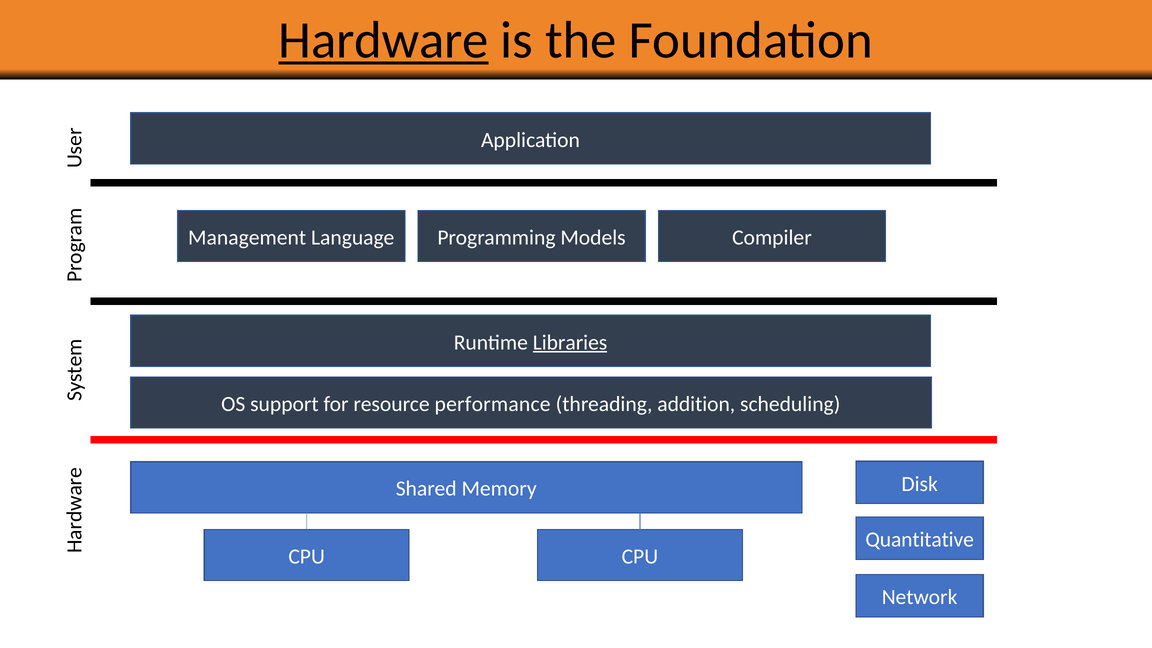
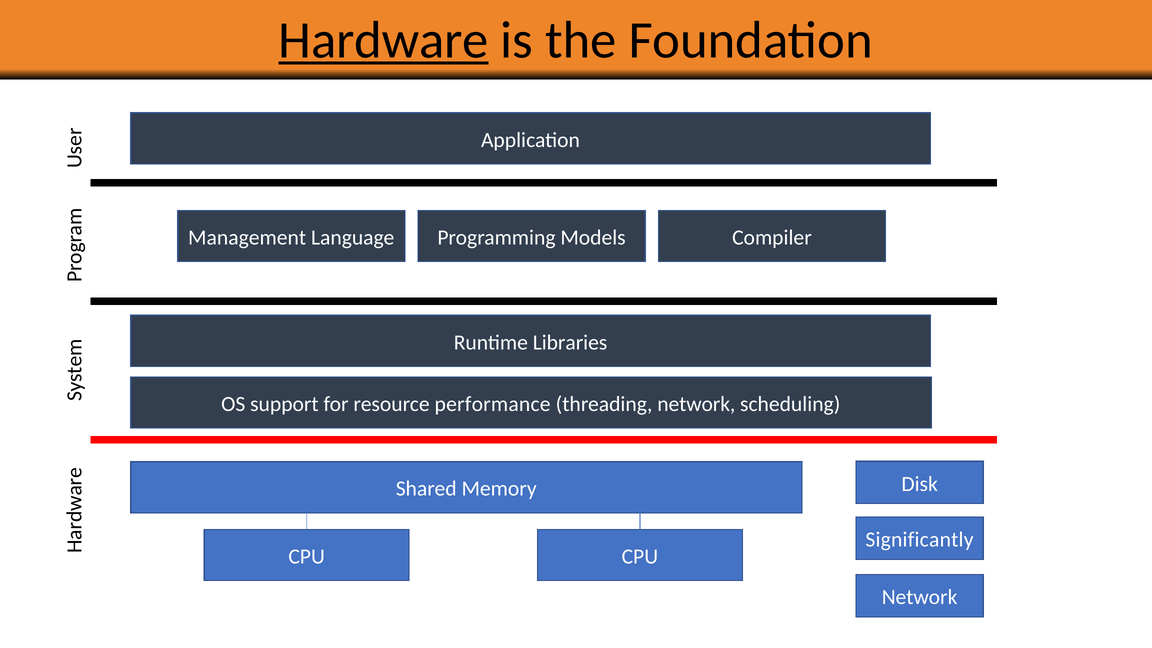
Libraries underline: present -> none (570, 342)
threading addition: addition -> network (696, 404)
Quantitative: Quantitative -> Significantly (919, 540)
